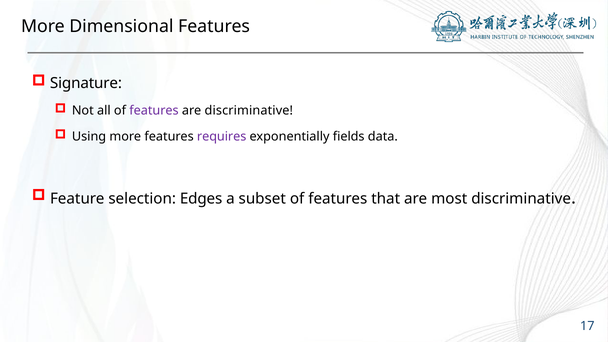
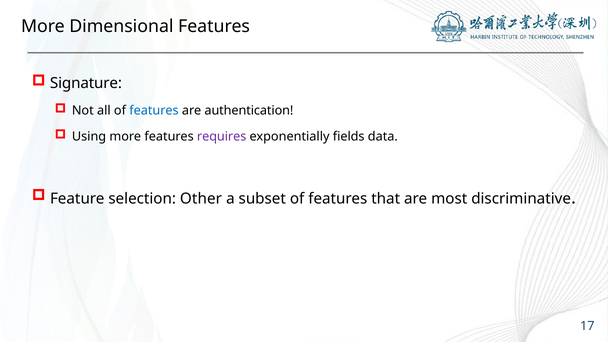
features colour: purple -> blue (154, 111)
are discriminative: discriminative -> authentication (249, 111)
Edges: Edges -> Other (201, 199)
